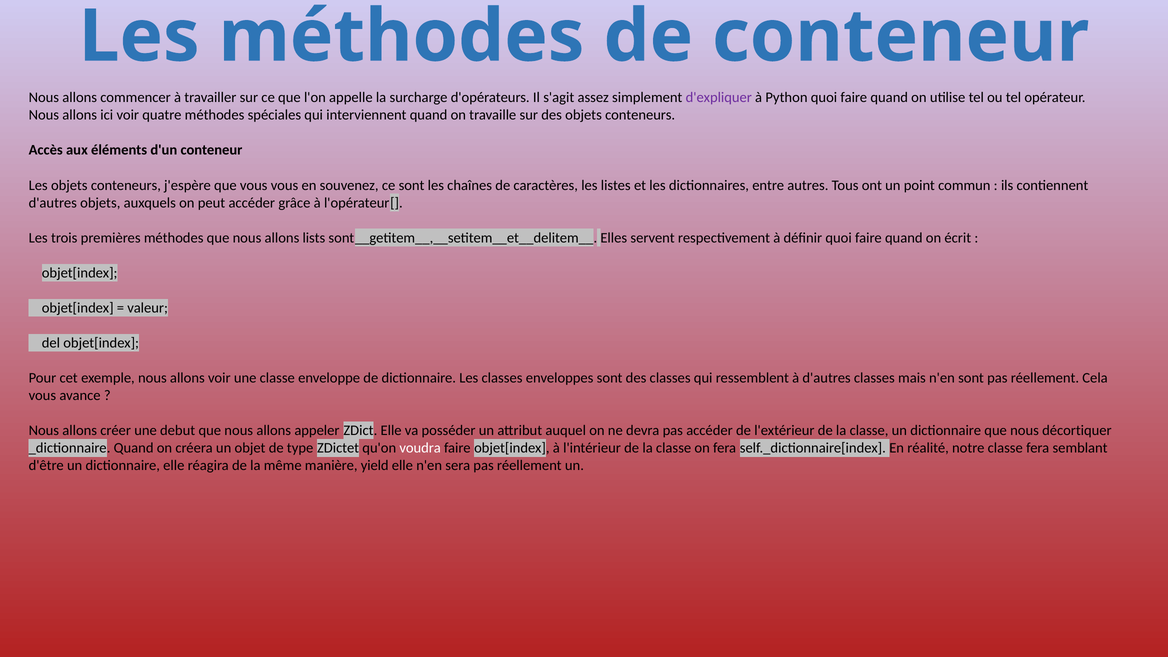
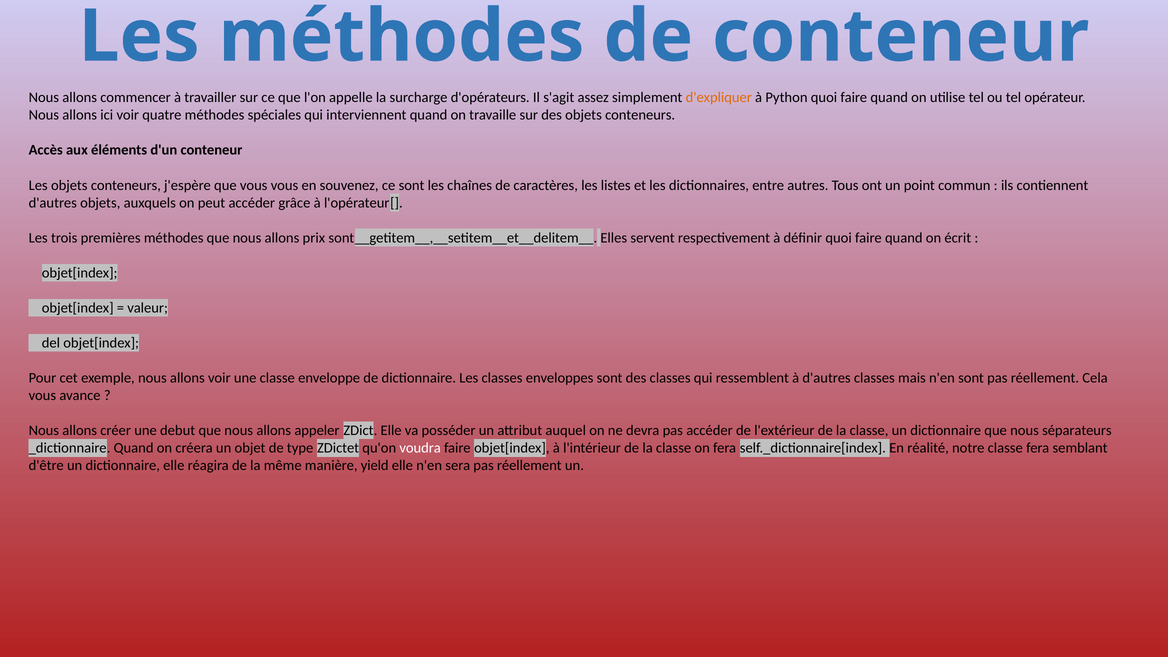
d'expliquer colour: purple -> orange (719, 98)
lists: lists -> prix (314, 238)
décortiquer: décortiquer -> séparateurs (1077, 430)
